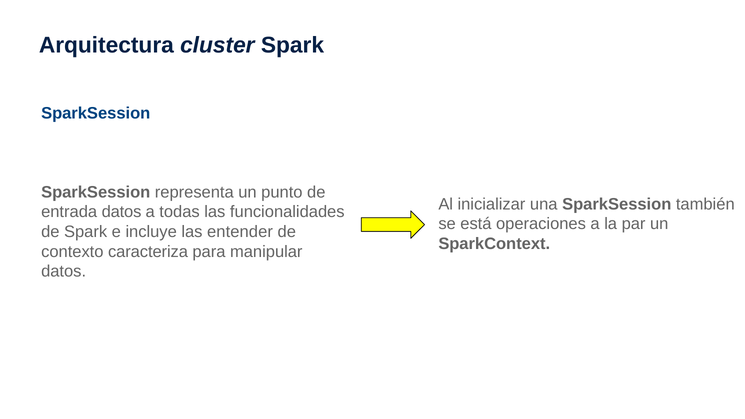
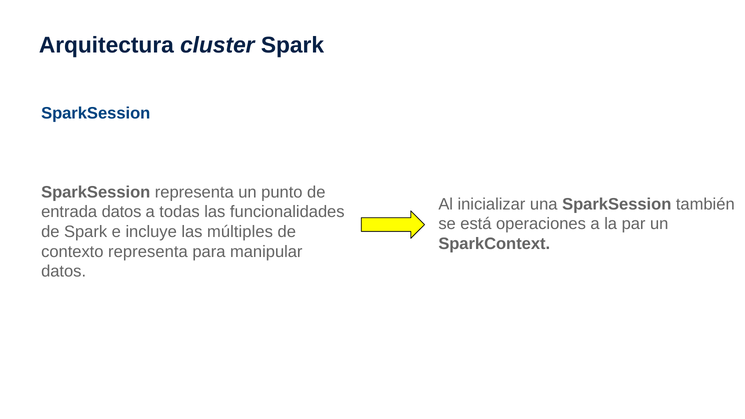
entender: entender -> múltiples (240, 232)
contexto caracteriza: caracteriza -> representa (148, 252)
